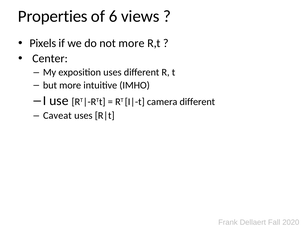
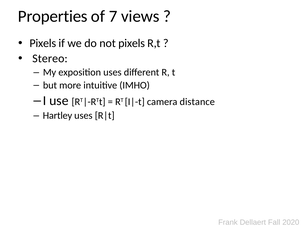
6: 6 -> 7 (113, 16)
not more: more -> pixels (132, 43)
Center: Center -> Stereo (50, 58)
camera different: different -> distance (197, 102)
Caveat: Caveat -> Hartley (57, 116)
